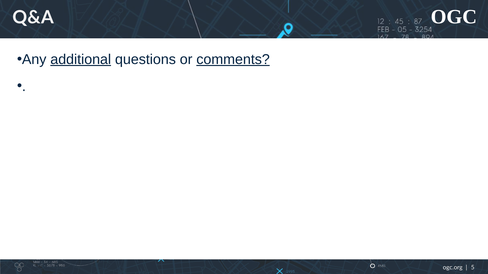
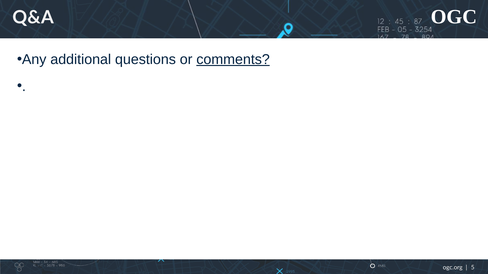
additional underline: present -> none (81, 60)
